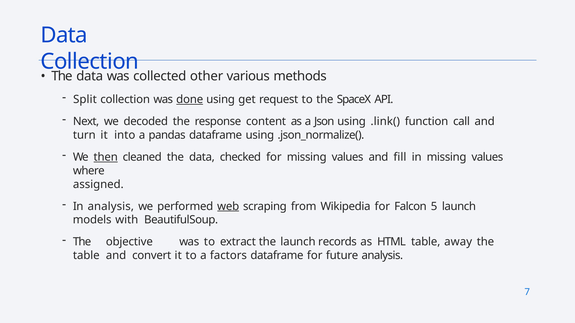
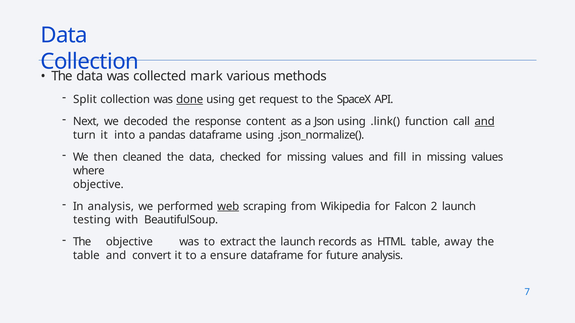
other: other -> mark (206, 76)
and underline: none -> present (485, 121)
then underline: present -> none (106, 157)
assigned: assigned -> objective (98, 185)
5: 5 -> 2 (434, 207)
models: models -> testing (92, 220)
factors: factors -> ensure (228, 256)
